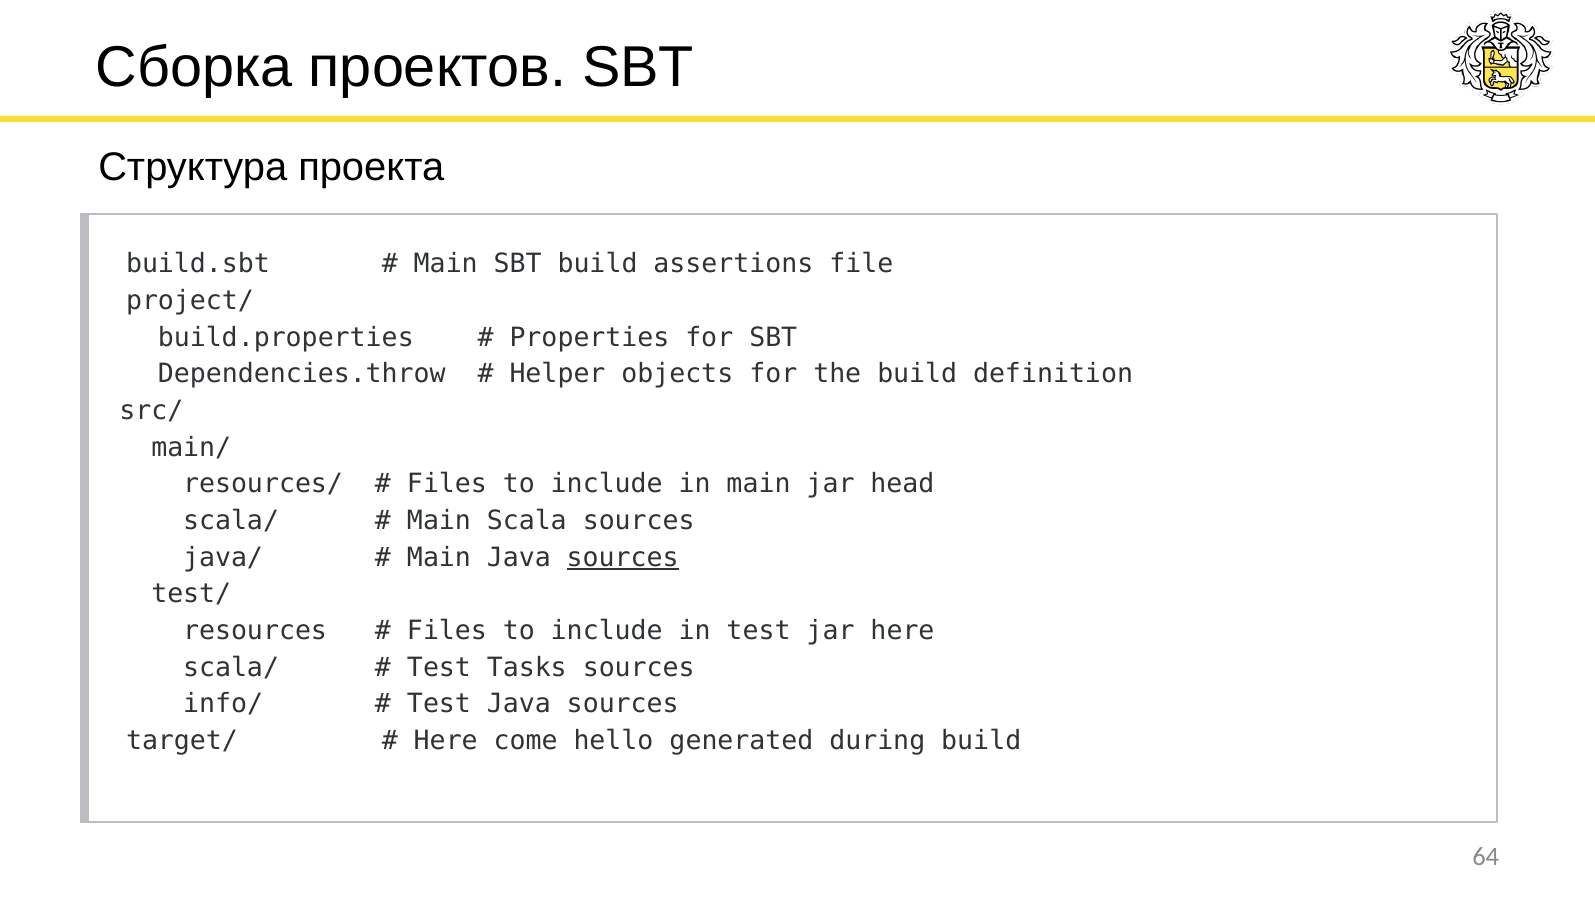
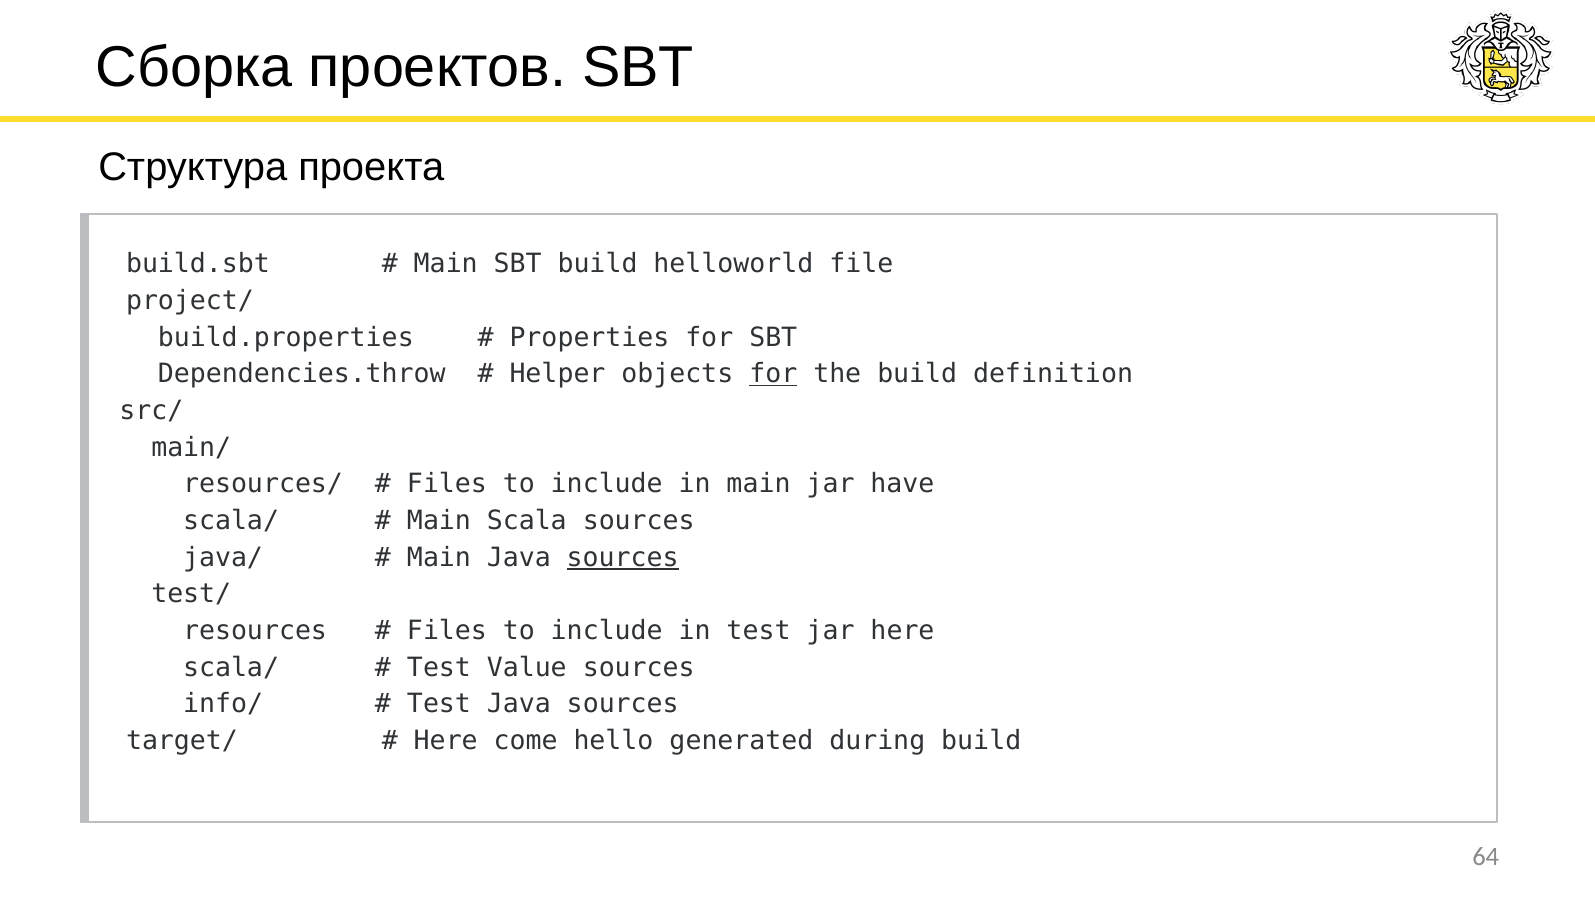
assertions: assertions -> helloworld (733, 264)
for underline: none -> present (773, 374)
head: head -> have (902, 484)
Tasks: Tasks -> Value (527, 667)
